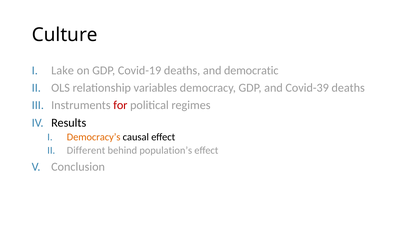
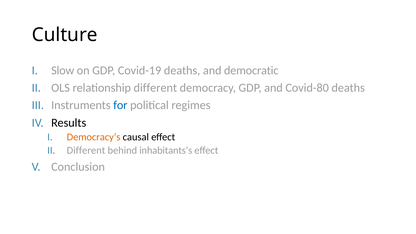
Lake: Lake -> Slow (63, 70)
relationship variables: variables -> different (155, 88)
Covid-39: Covid-39 -> Covid-80 (307, 88)
for colour: red -> blue (120, 105)
population’s: population’s -> inhabitants’s (166, 150)
